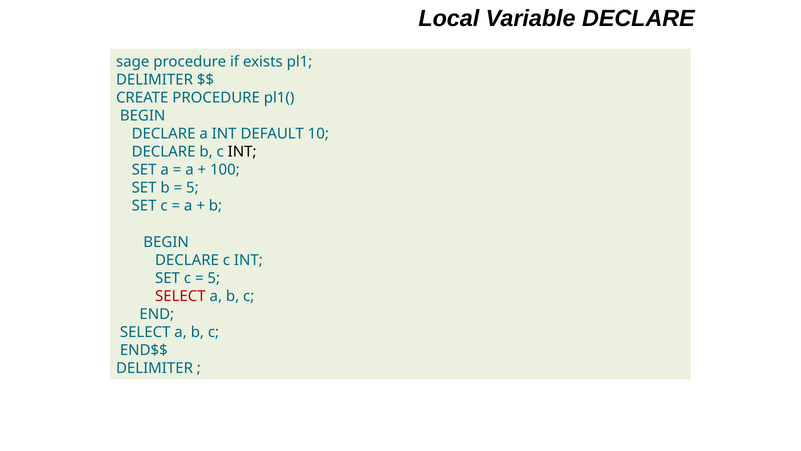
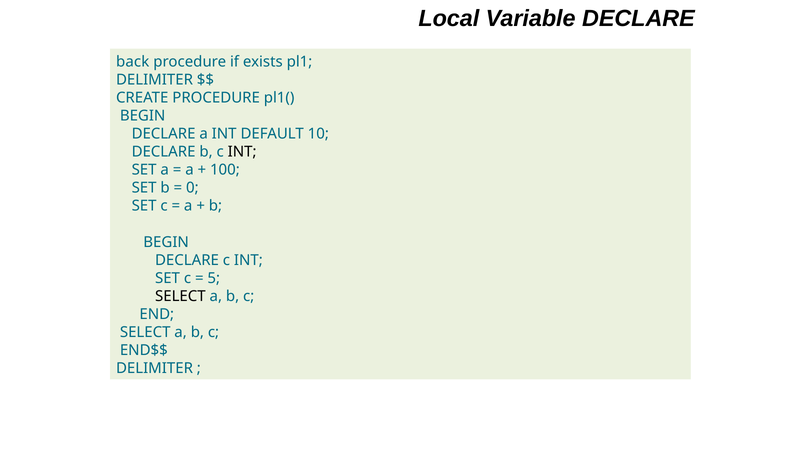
sage: sage -> back (133, 62)
5: 5 -> 0 (192, 188)
SELECT colour: red -> black (180, 296)
